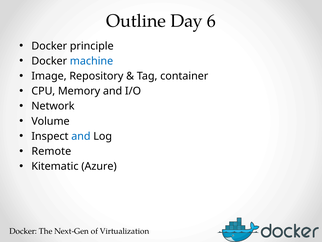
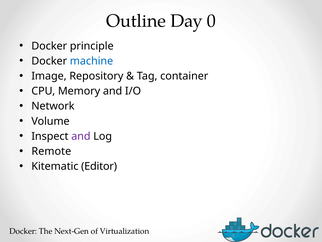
6: 6 -> 0 (211, 21)
and colour: blue -> purple (81, 136)
Azure: Azure -> Editor (99, 166)
